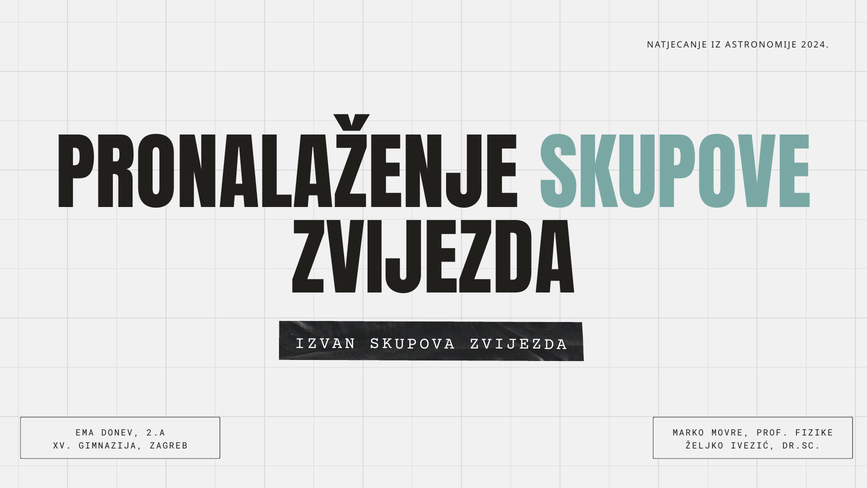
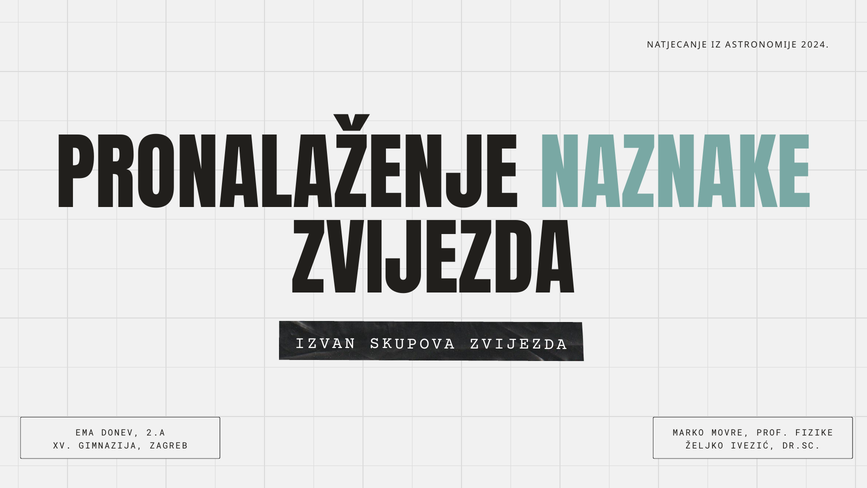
SKUPOVE: SKUPOVE -> NAZNAKE (675, 179)
